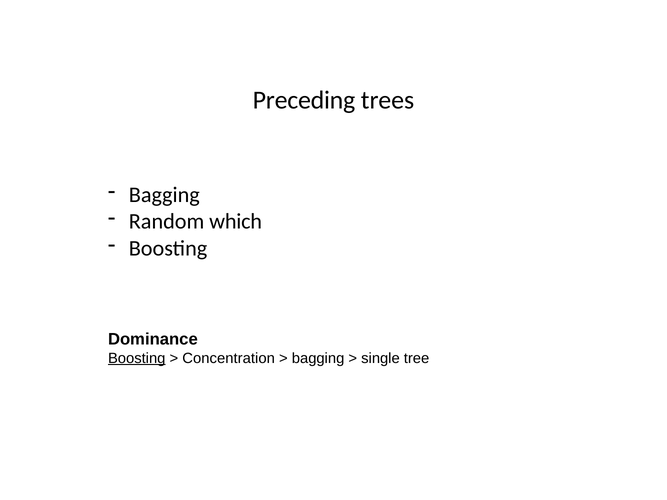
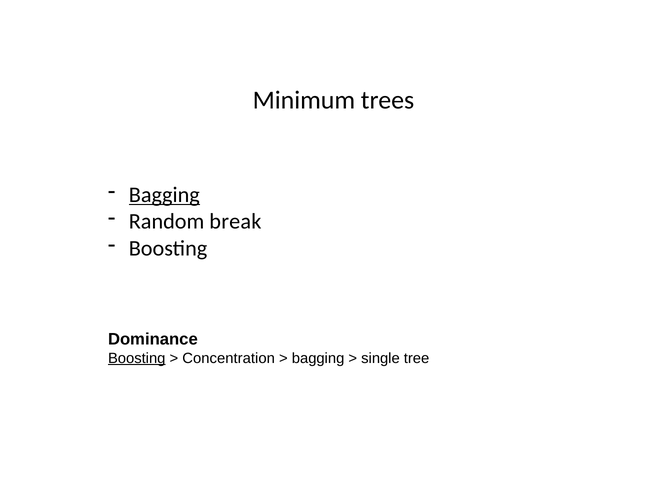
Preceding: Preceding -> Minimum (304, 100)
Bagging underline: none -> present (164, 195)
which: which -> break (235, 222)
